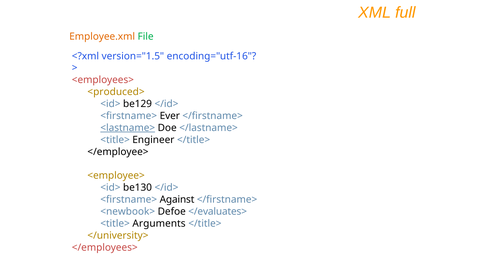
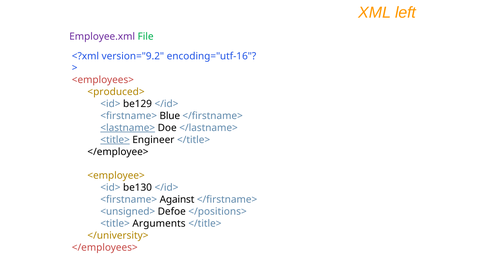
full: full -> left (405, 12)
Employee.xml colour: orange -> purple (102, 37)
version="1.5: version="1.5 -> version="9.2 (133, 56)
Ever: Ever -> Blue (170, 116)
<title> underline: none -> present (115, 140)
<newbook>: <newbook> -> <unsigned> (128, 212)
</evaluates>: </evaluates> -> </positions> (218, 212)
